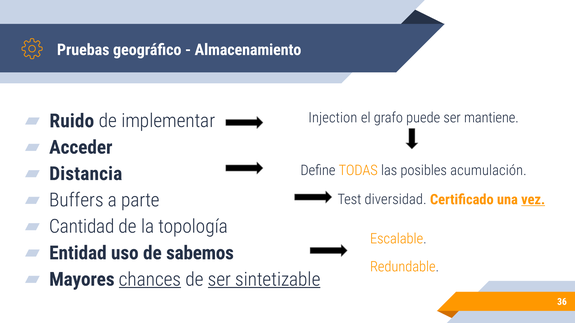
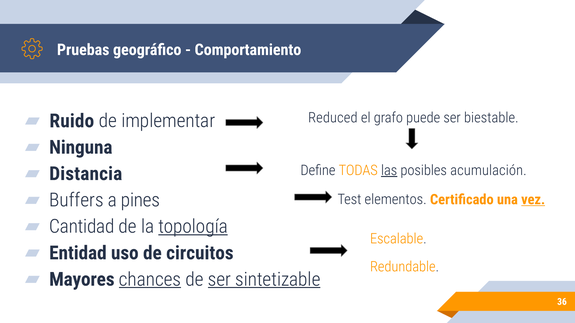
Almacenamiento: Almacenamiento -> Comportamiento (248, 50)
Injection: Injection -> Reduced (333, 118)
mantiene: mantiene -> biestable (491, 118)
Acceder: Acceder -> Ninguna (81, 148)
las underline: none -> present (389, 171)
parte: parte -> pines (141, 200)
diversidad: diversidad -> elementos (396, 200)
topología underline: none -> present (193, 227)
sabemos: sabemos -> circuitos (200, 253)
